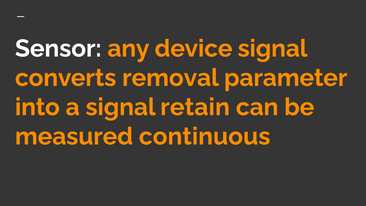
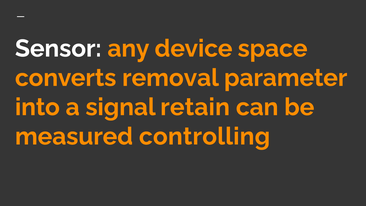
device signal: signal -> space (273, 49)
continuous: continuous -> controlling (205, 136)
